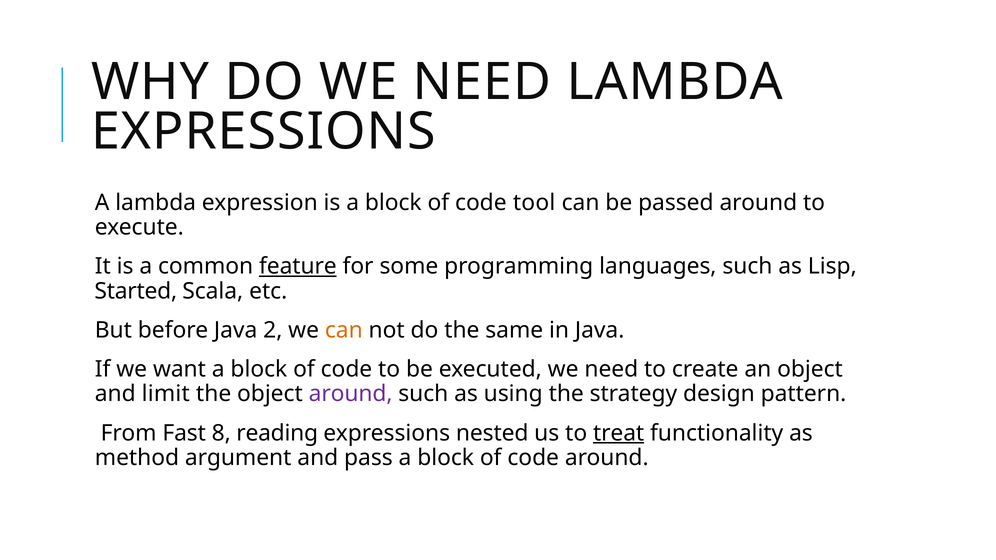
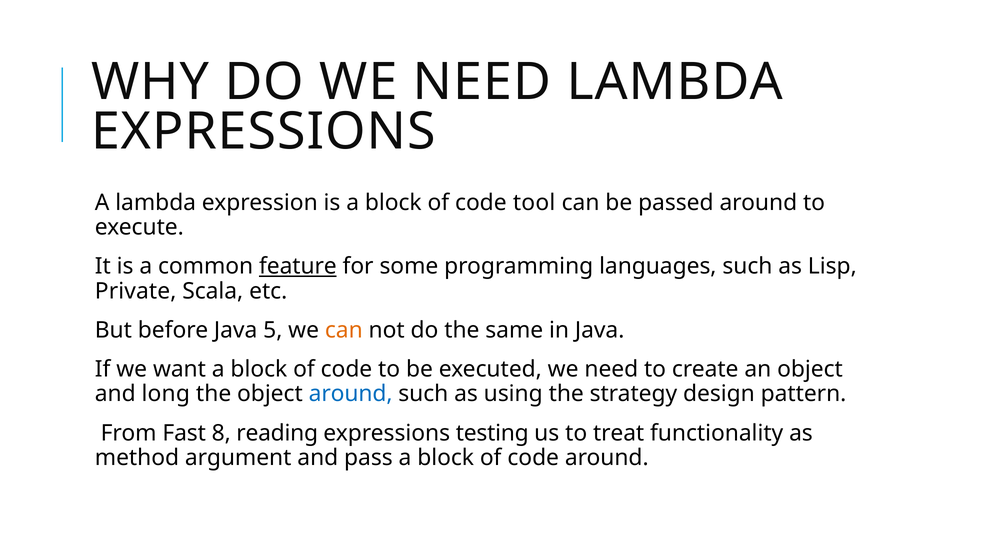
Started: Started -> Private (136, 291)
2: 2 -> 5 (273, 330)
limit: limit -> long (166, 394)
around colour: purple -> blue (351, 394)
nested: nested -> testing (492, 433)
treat underline: present -> none (619, 433)
